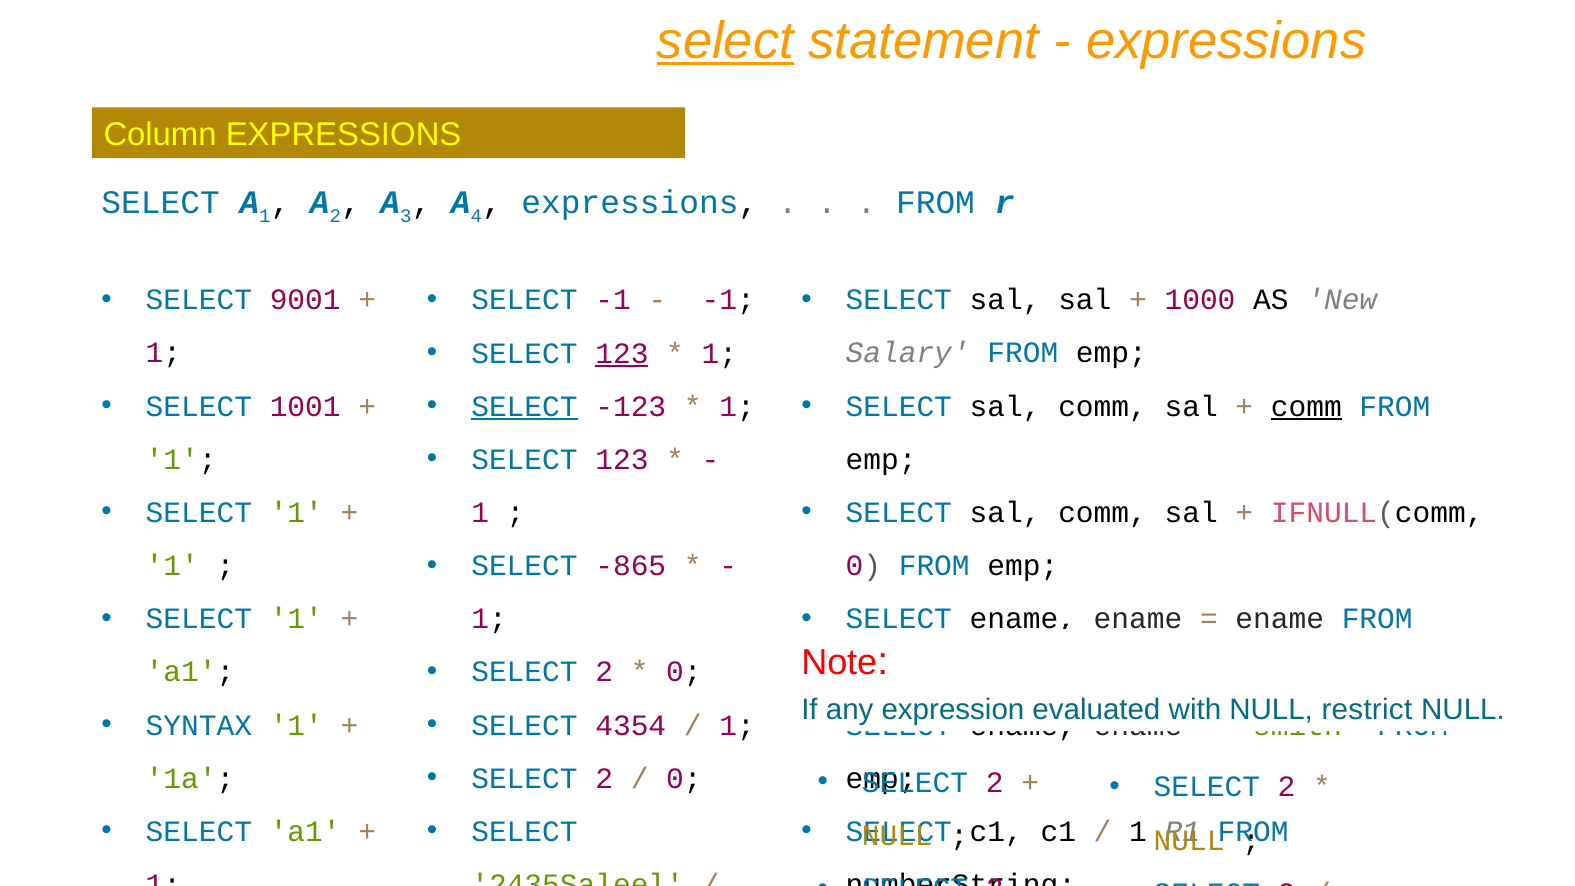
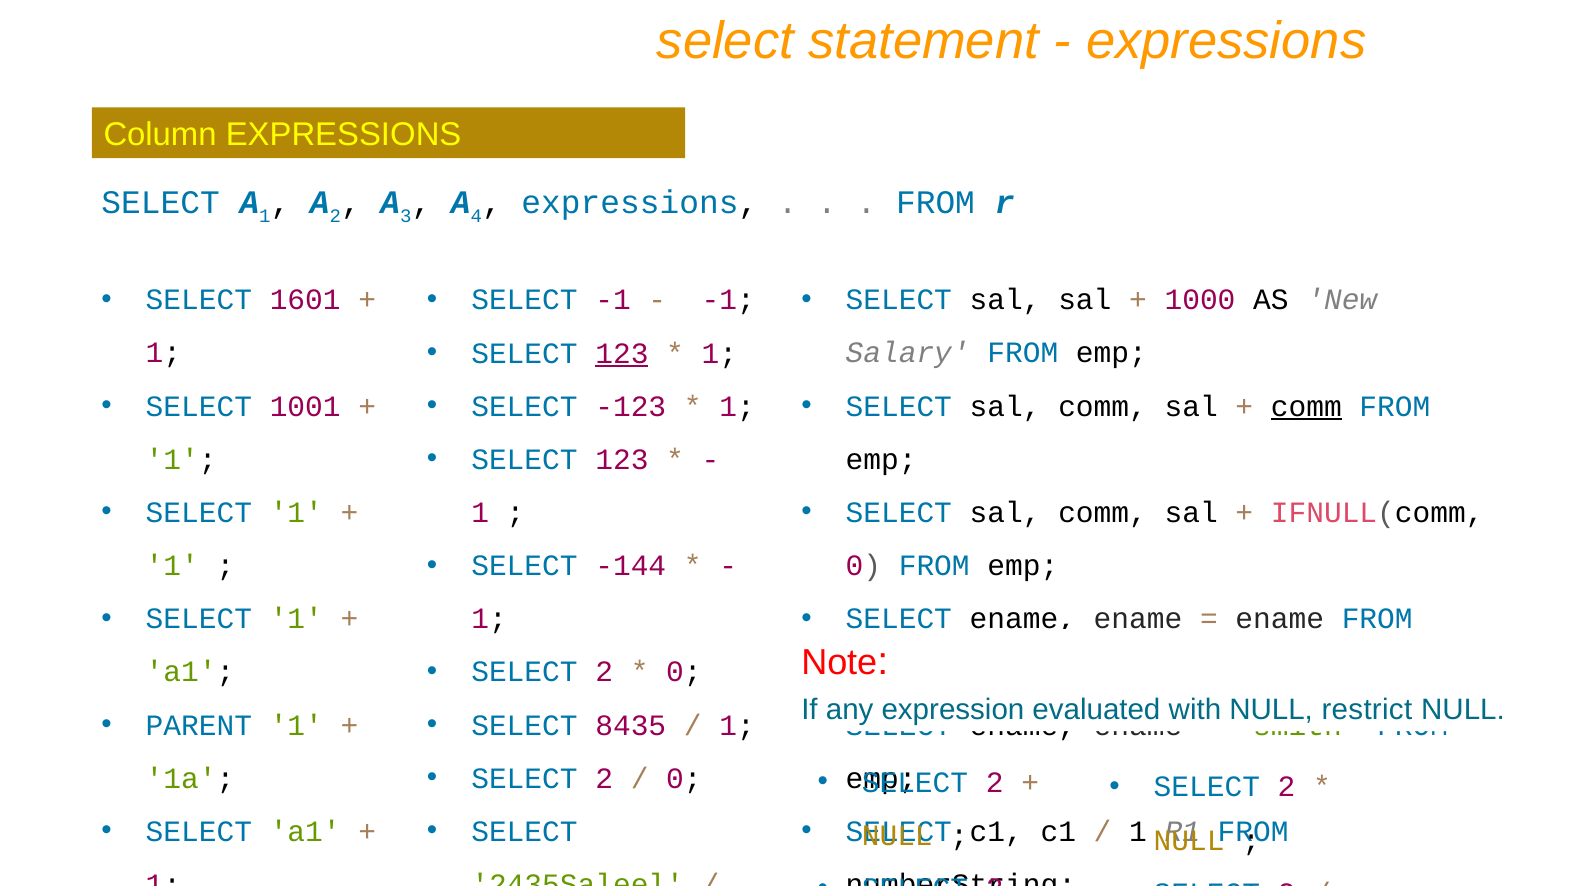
select underline: present -> none (725, 41)
9001: 9001 -> 1601 (305, 300)
SELECT underline: present -> none (524, 406)
-865: -865 -> -144 (631, 566)
SYNTAX: SYNTAX -> PARENT (199, 725)
4354: 4354 -> 8435 (631, 725)
